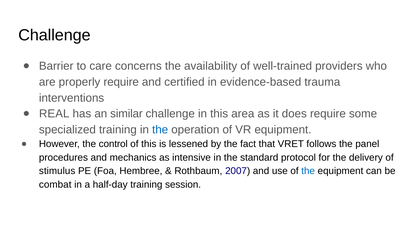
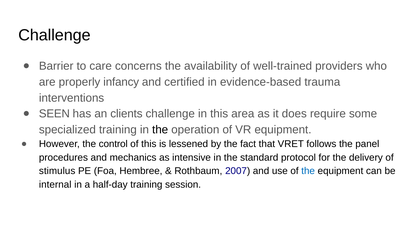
properly require: require -> infancy (121, 82)
REAL: REAL -> SEEN (54, 114)
similar: similar -> clients (126, 114)
the colour: blue -> black (160, 130)
combat: combat -> internal (55, 184)
